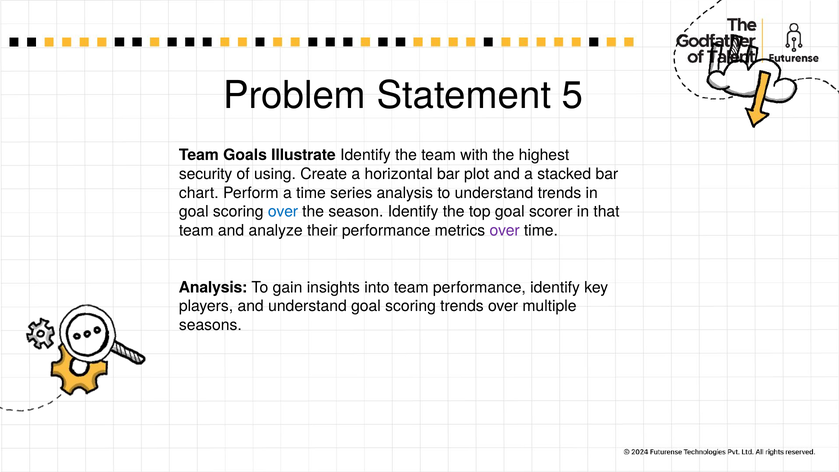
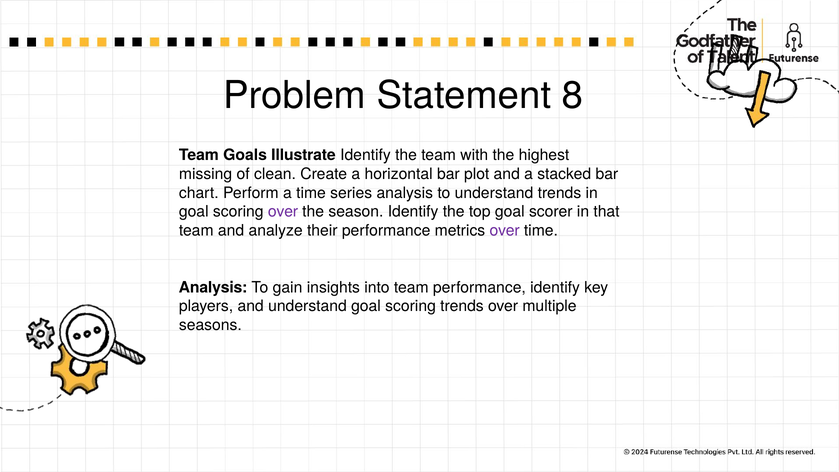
5: 5 -> 8 (573, 96)
security: security -> missing (206, 174)
using: using -> clean (275, 174)
over colour: blue -> purple (283, 212)
